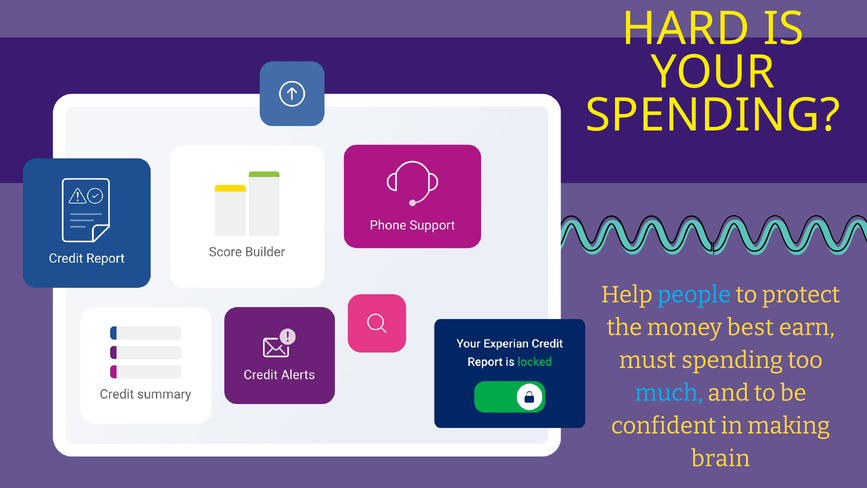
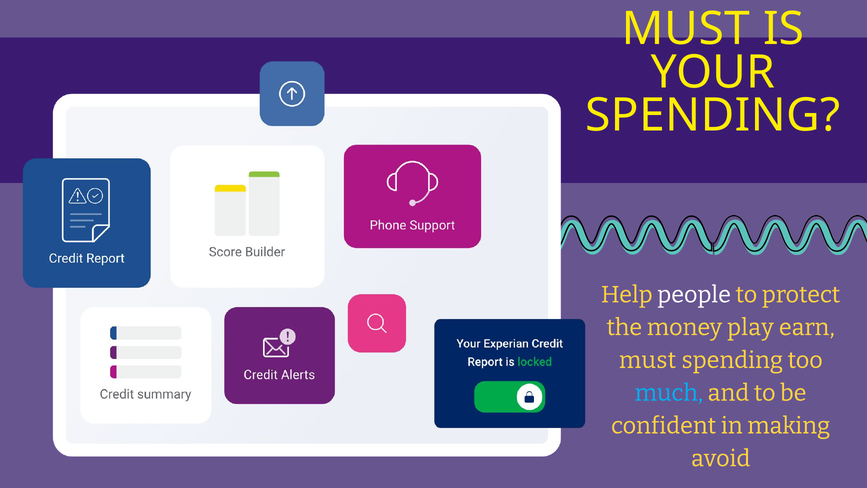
HARD: HARD -> MUST (686, 29)
people colour: light blue -> white (694, 294)
best: best -> play (750, 327)
brain: brain -> avoid (721, 458)
